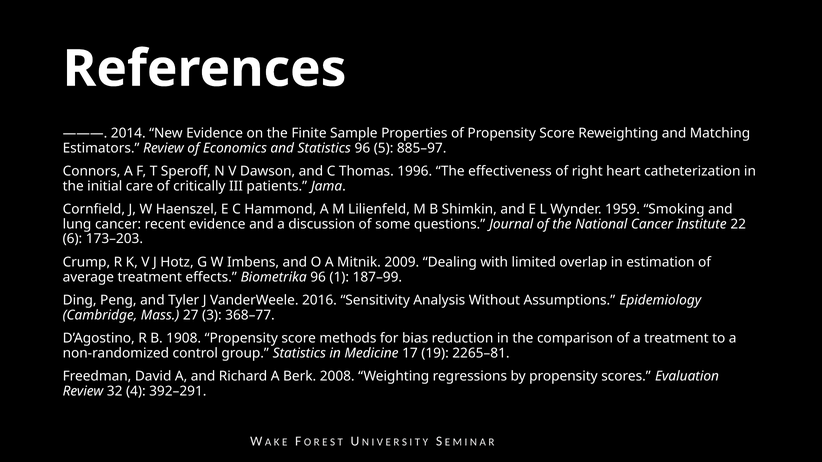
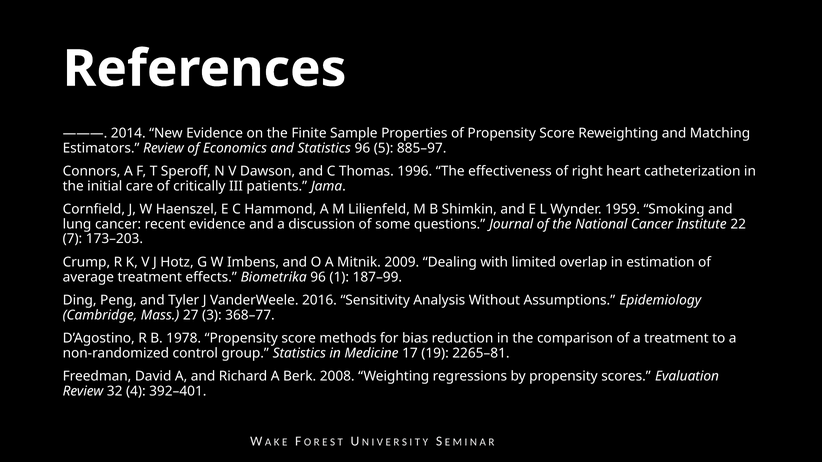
6: 6 -> 7 (72, 239)
1908: 1908 -> 1978 (184, 339)
392–291: 392–291 -> 392–401 (178, 391)
